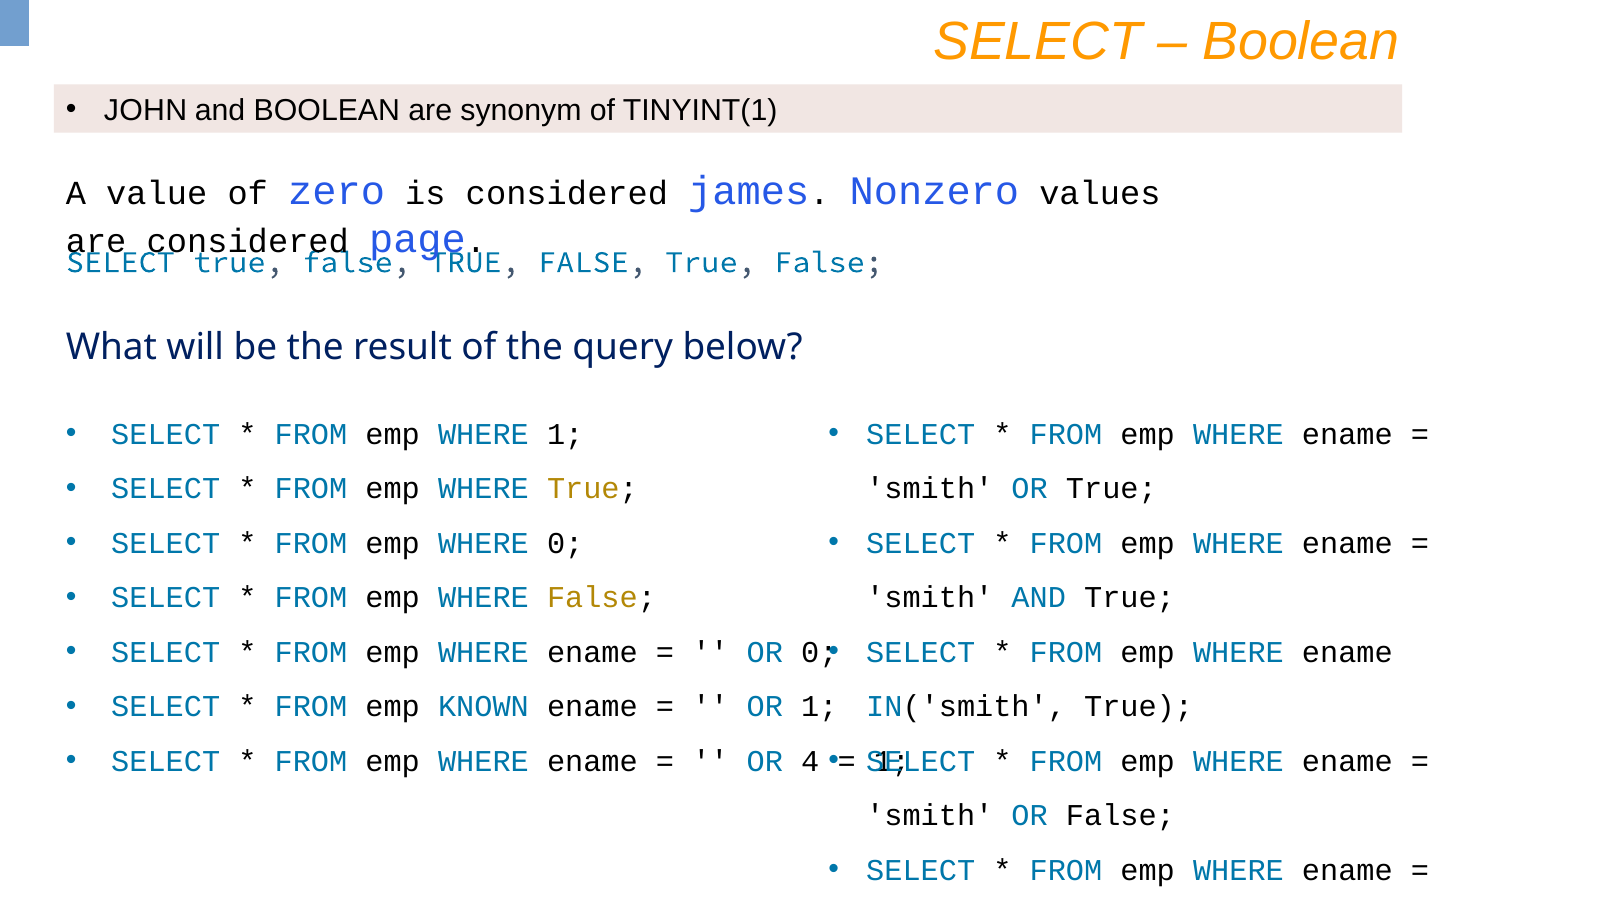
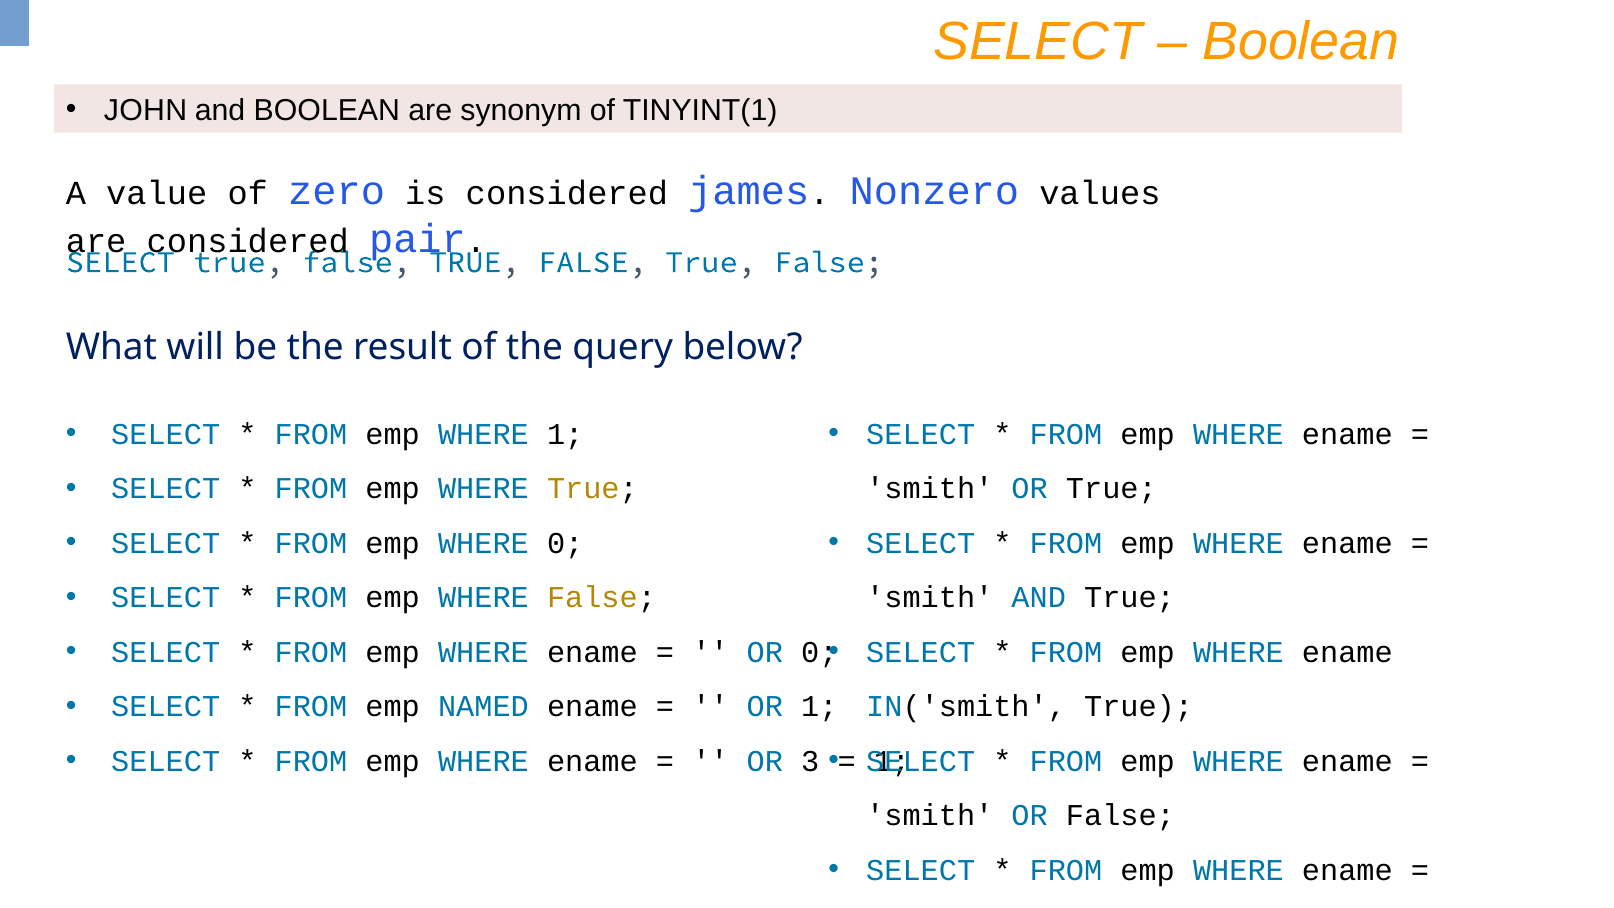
page: page -> pair (417, 239)
KNOWN: KNOWN -> NAMED (483, 707)
4: 4 -> 3 (810, 761)
